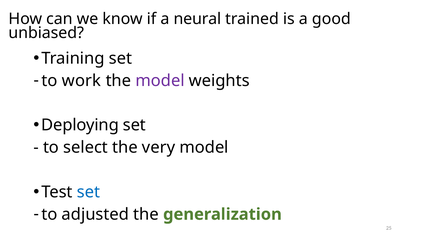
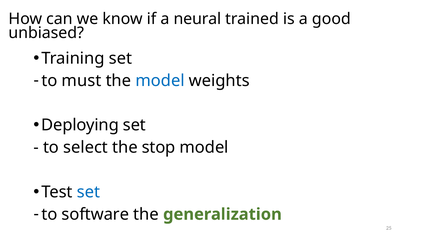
work: work -> must (82, 81)
model colour: purple -> blue (160, 81)
very: very -> stop (159, 148)
adjusted: adjusted -> software (95, 214)
